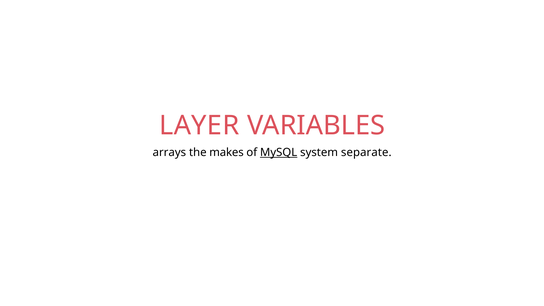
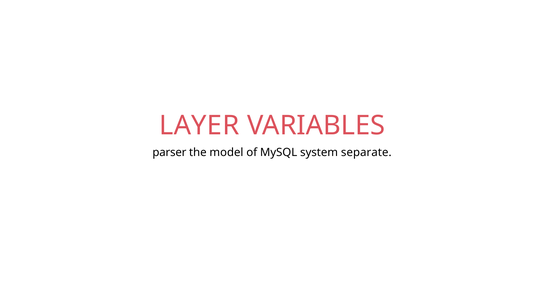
arrays: arrays -> parser (169, 152)
makes: makes -> model (226, 152)
MySQL underline: present -> none (279, 152)
